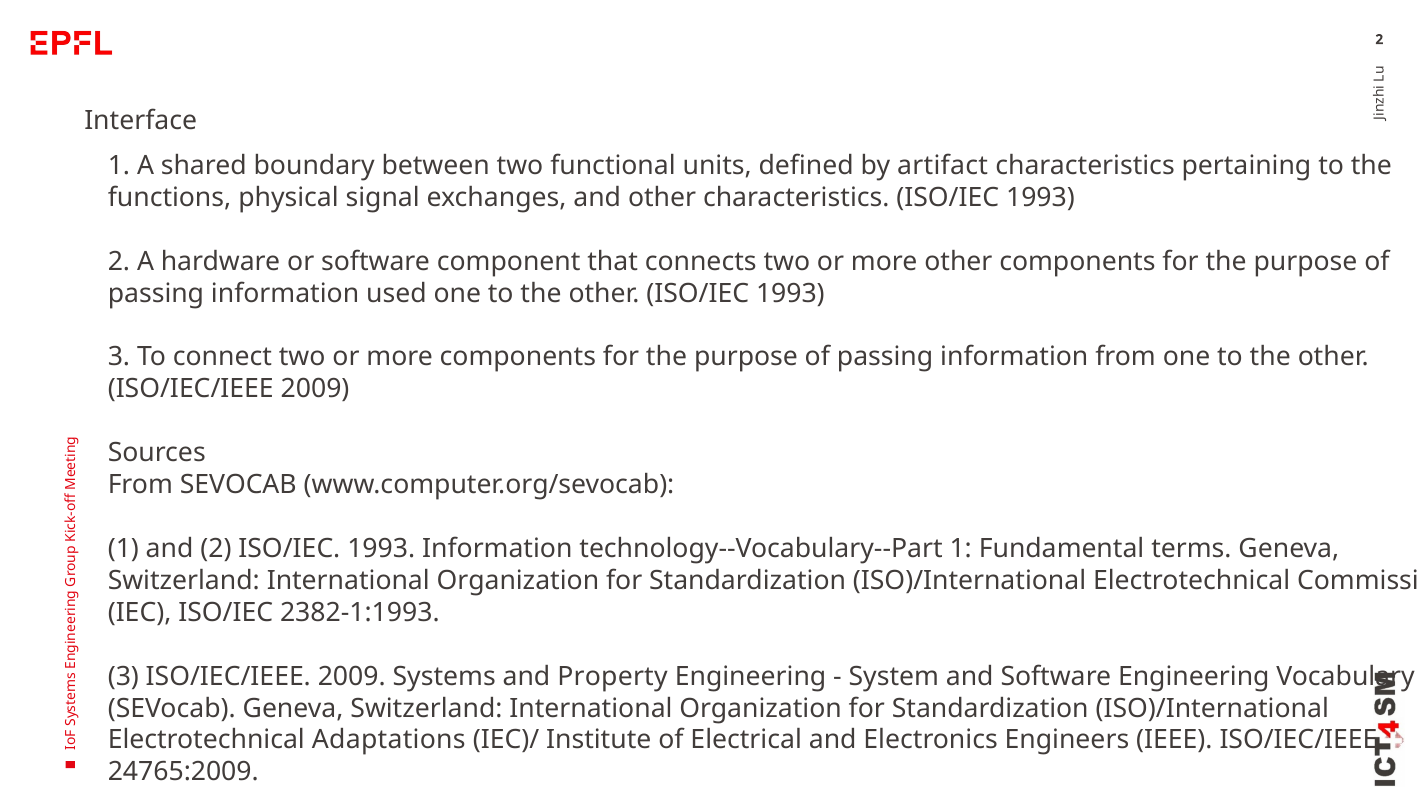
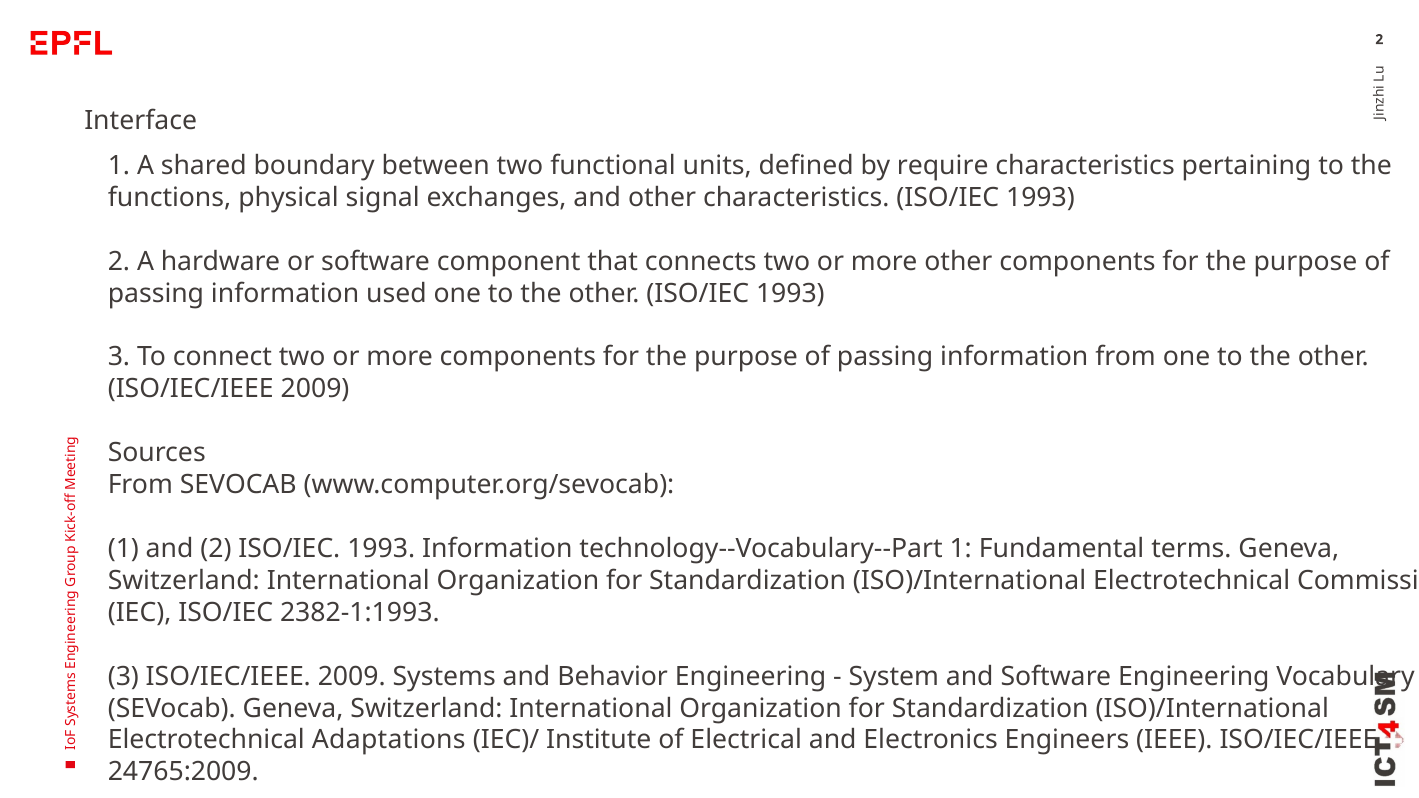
artifact: artifact -> require (943, 166)
Property: Property -> Behavior (613, 677)
